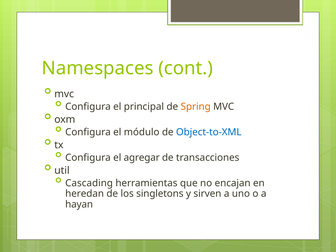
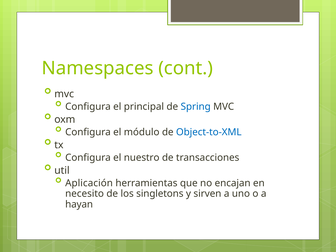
Spring colour: orange -> blue (196, 107)
agregar: agregar -> nuestro (142, 158)
Cascading: Cascading -> Aplicación (89, 183)
heredan: heredan -> necesito (85, 194)
